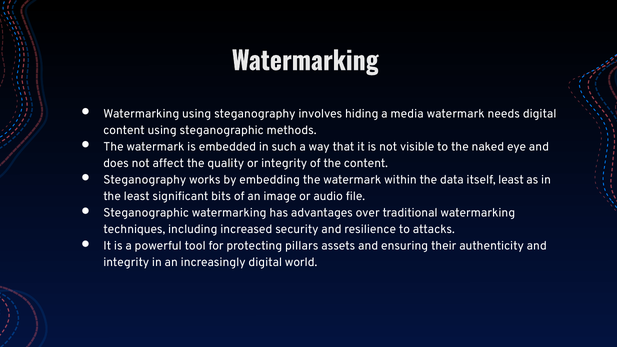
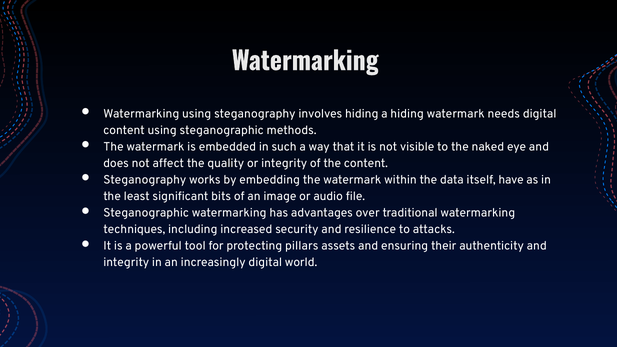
a media: media -> hiding (407, 114)
itself least: least -> have (511, 180)
